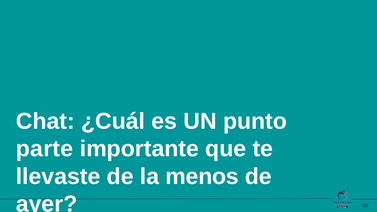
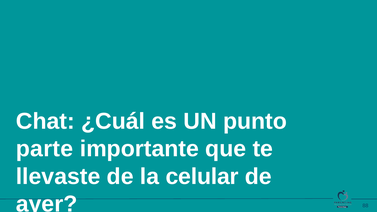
menos: menos -> celular (202, 177)
